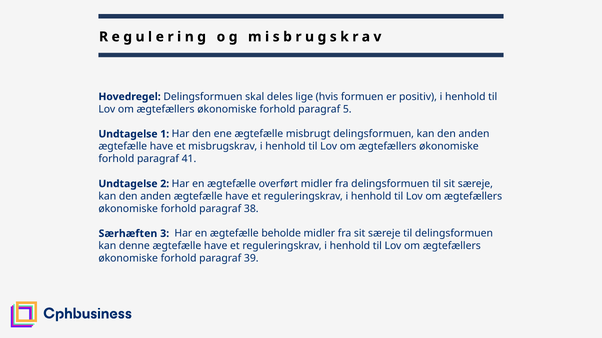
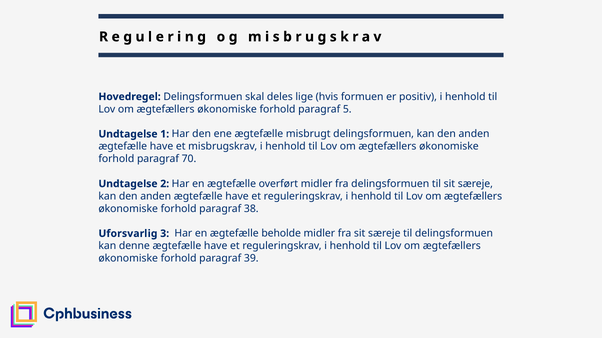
41: 41 -> 70 (189, 159)
Særhæften: Særhæften -> Uforsvarlig (128, 234)
